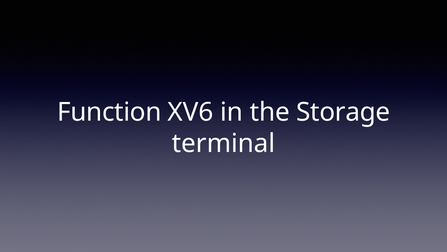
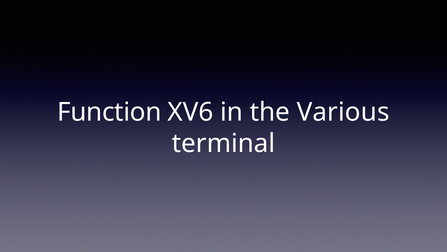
Storage: Storage -> Various (343, 112)
